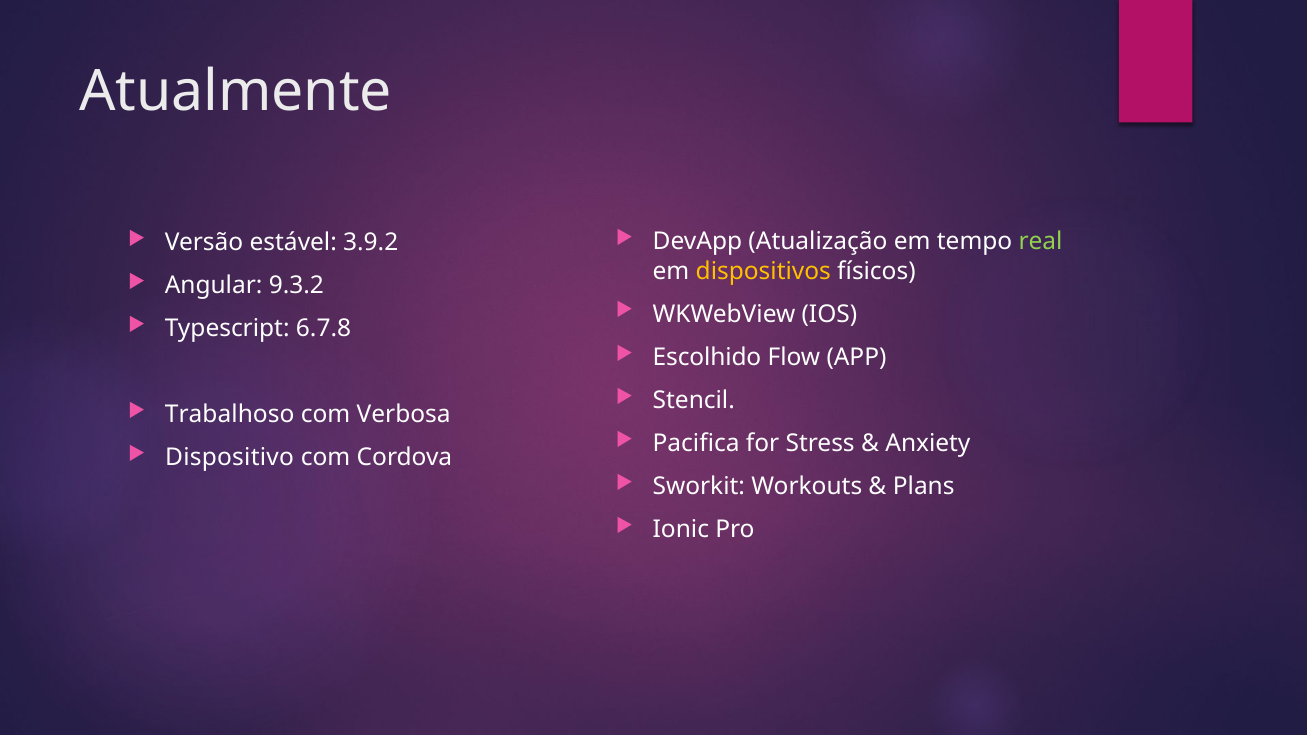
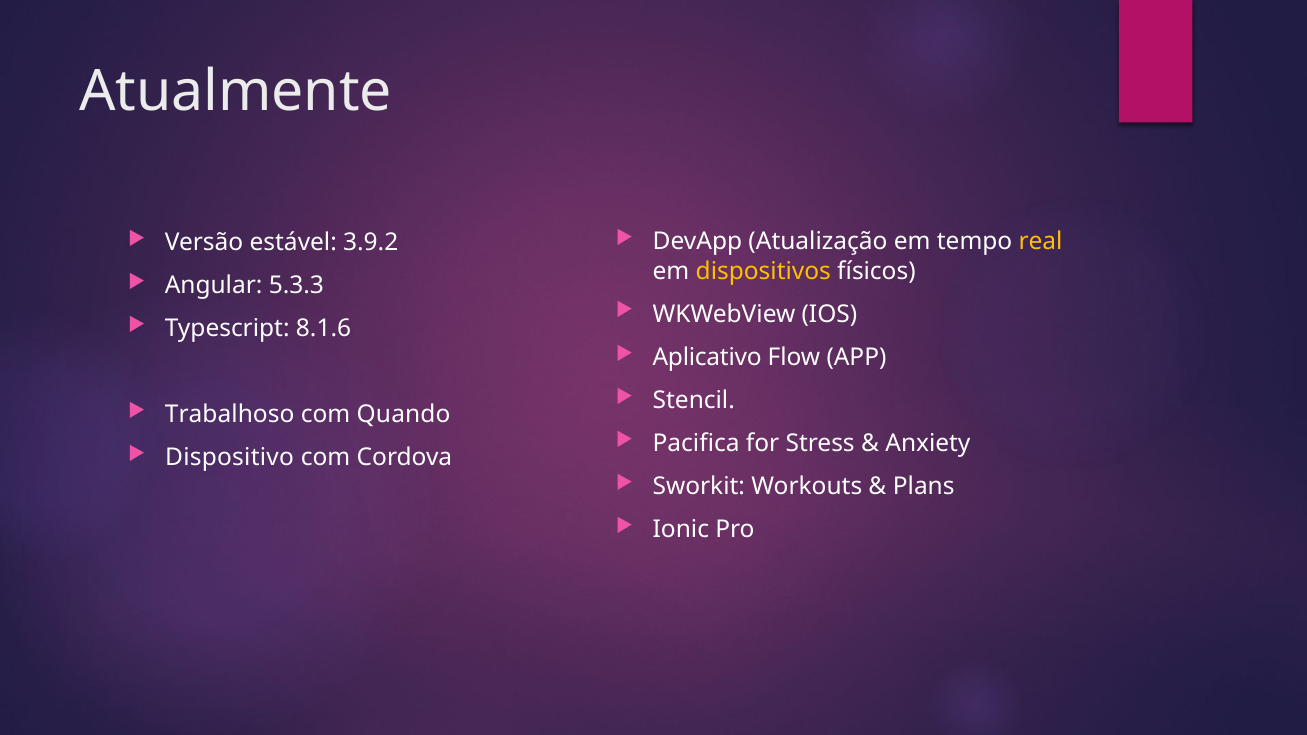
real colour: light green -> yellow (1041, 242)
9.3.2: 9.3.2 -> 5.3.3 (296, 285)
6.7.8: 6.7.8 -> 8.1.6 (324, 328)
Escolhido: Escolhido -> Aplicativo (707, 357)
Verbosa: Verbosa -> Quando (404, 414)
